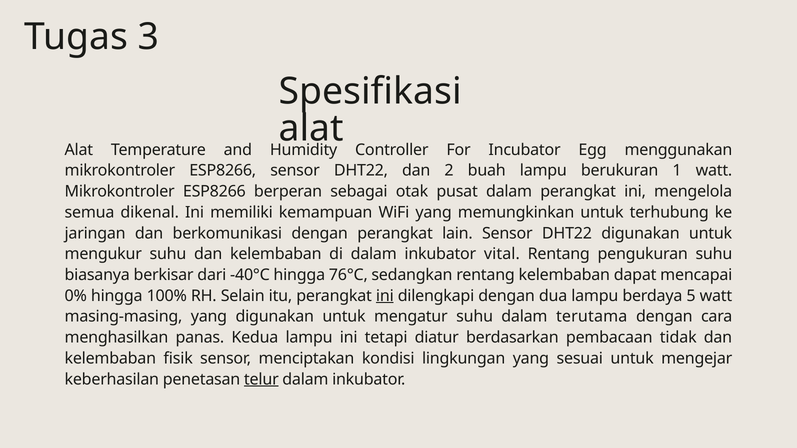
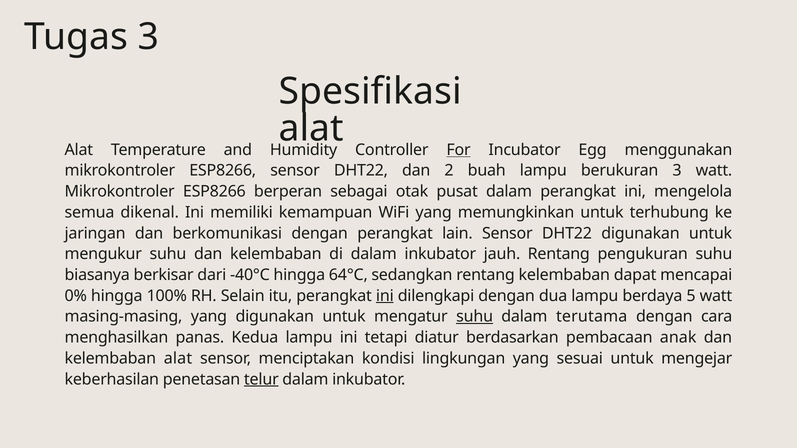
For underline: none -> present (459, 150)
berukuran 1: 1 -> 3 (677, 171)
vital: vital -> jauh (502, 254)
76°C: 76°C -> 64°C (348, 275)
suhu underline: none -> present (475, 317)
tidak: tidak -> anak (678, 338)
kelembaban fisik: fisik -> alat (178, 359)
